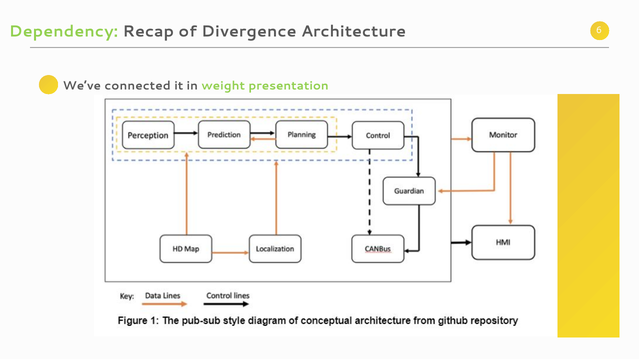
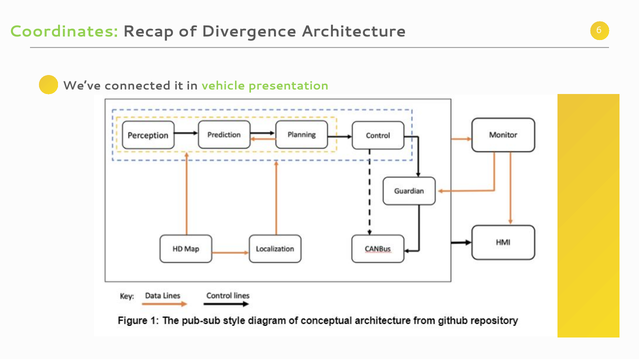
Dependency: Dependency -> Coordinates (63, 31)
weight: weight -> vehicle (223, 86)
